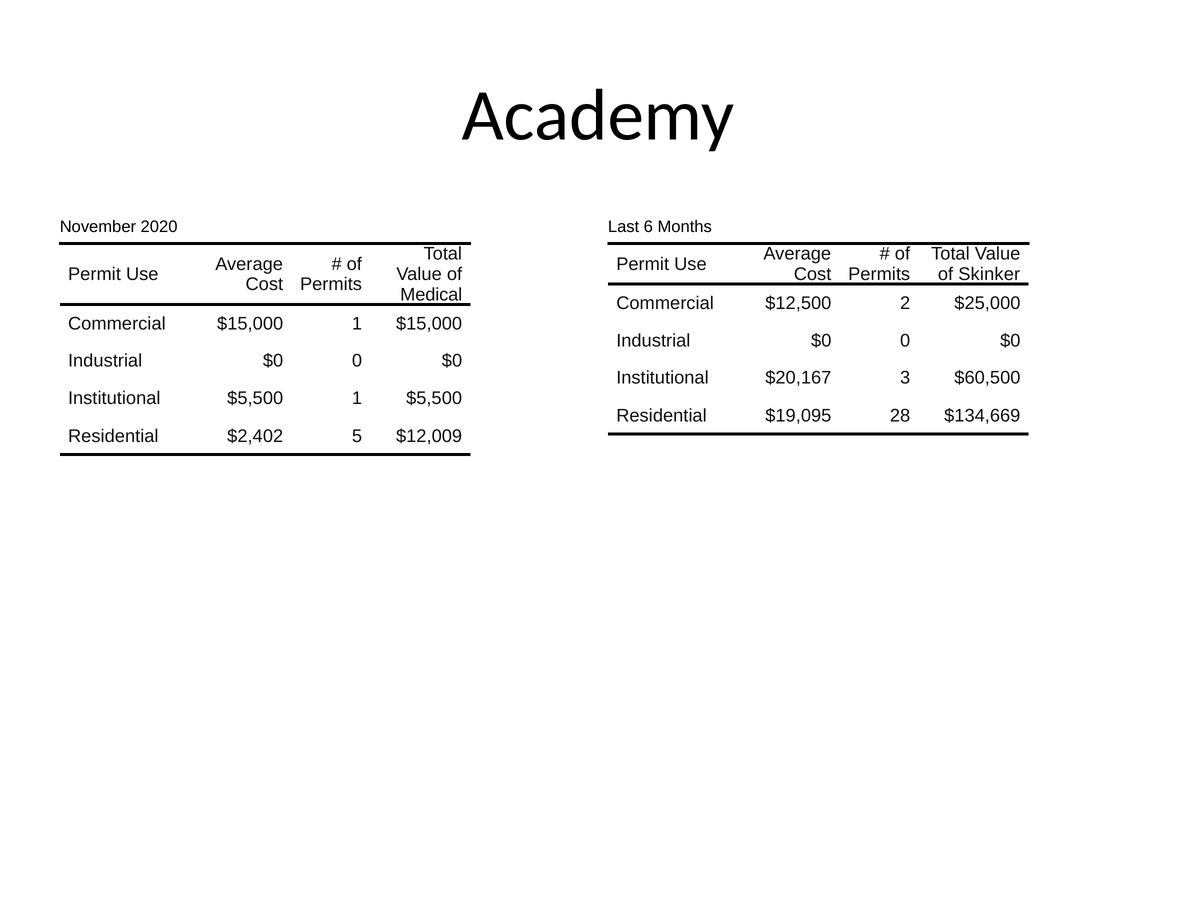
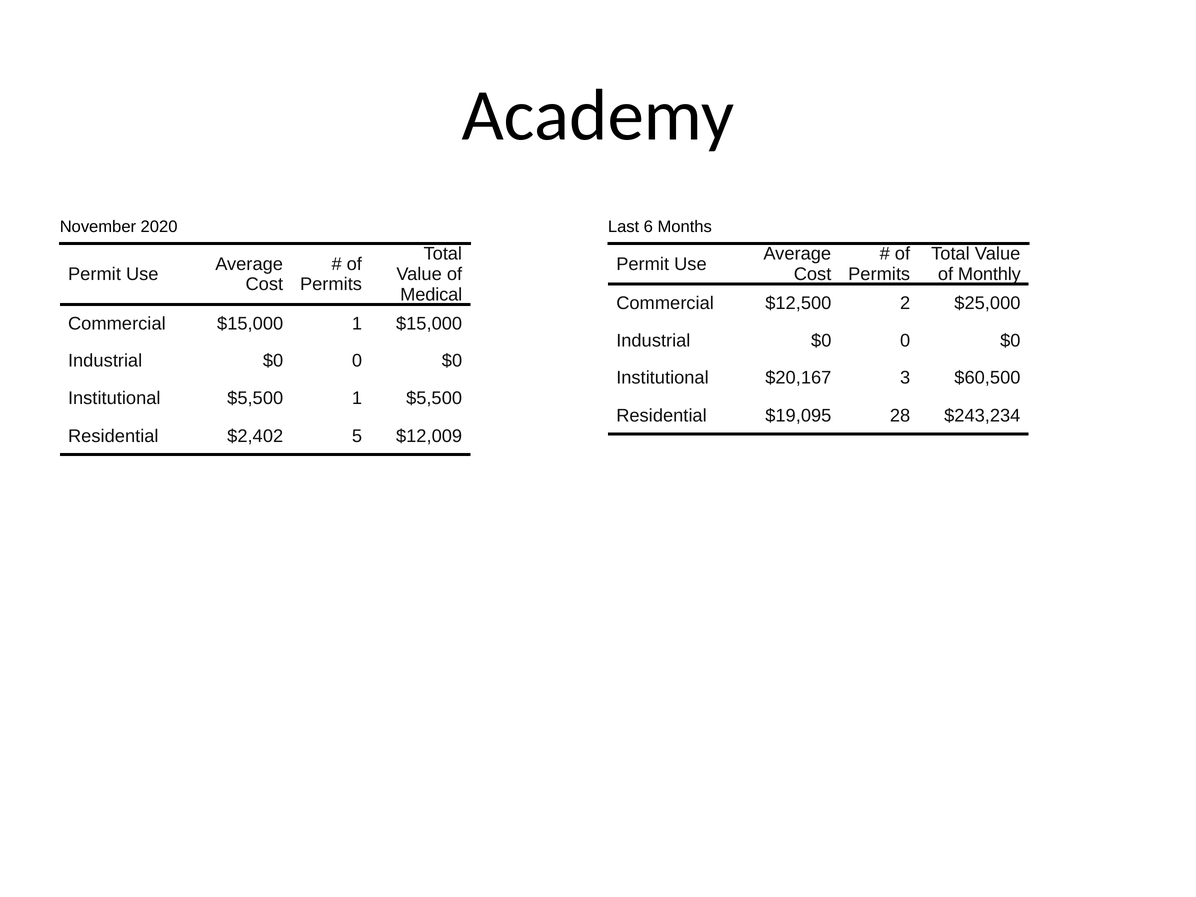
Skinker: Skinker -> Monthly (989, 274)
$134,669: $134,669 -> $243,234 (982, 416)
